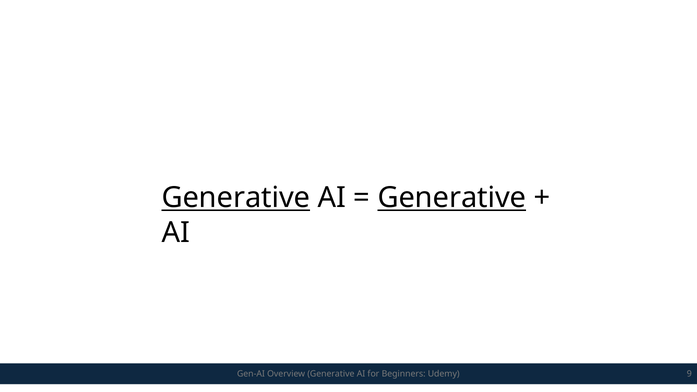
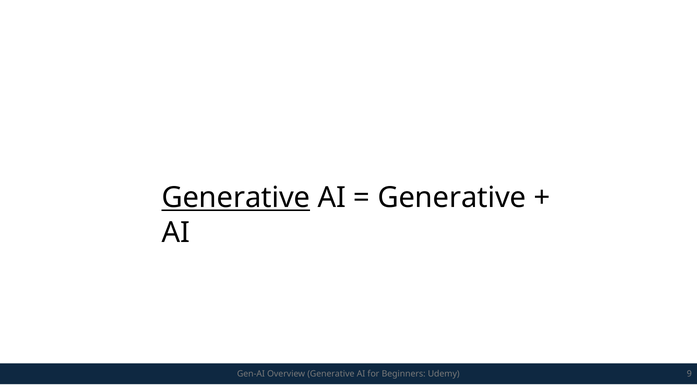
Generative underline: present -> none (452, 198)
